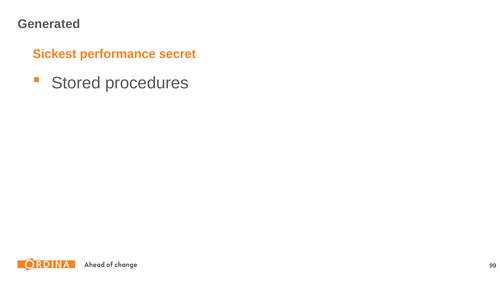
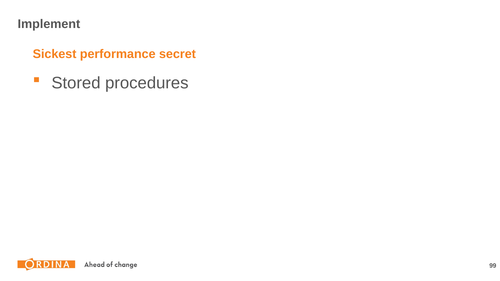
Generated: Generated -> Implement (49, 24)
